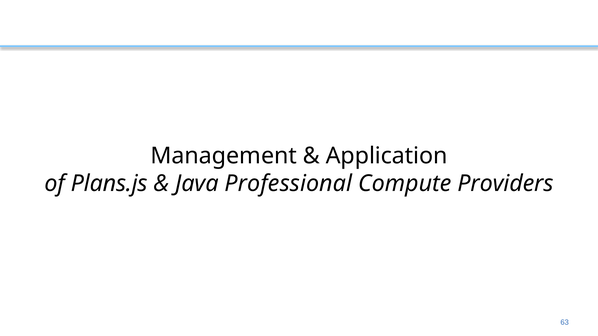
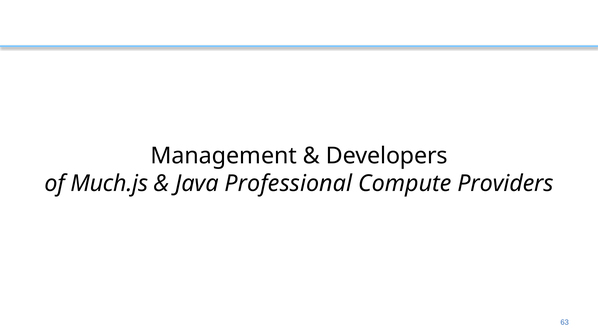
Application: Application -> Developers (387, 156)
Plans.js: Plans.js -> Much.js (109, 184)
